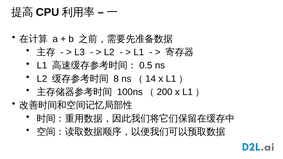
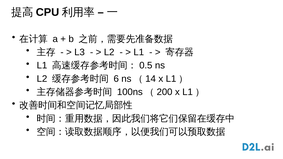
8: 8 -> 6 (116, 79)
